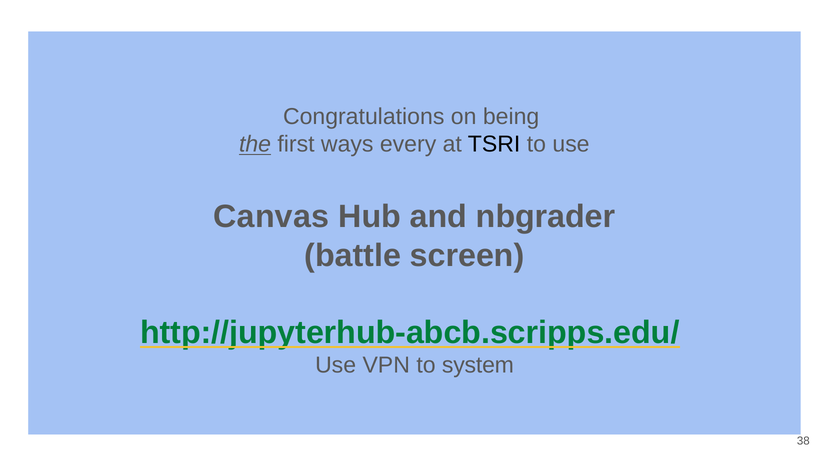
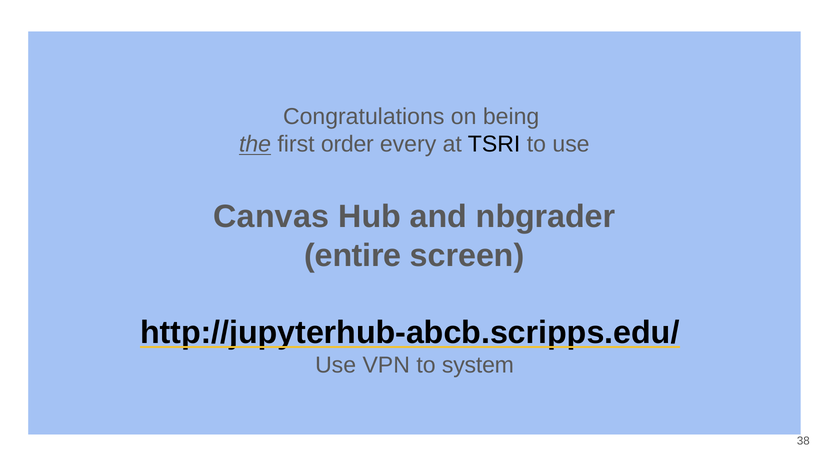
ways: ways -> order (347, 144)
battle: battle -> entire (353, 256)
http://jupyterhub-abcb.scripps.edu/ colour: green -> black (410, 333)
